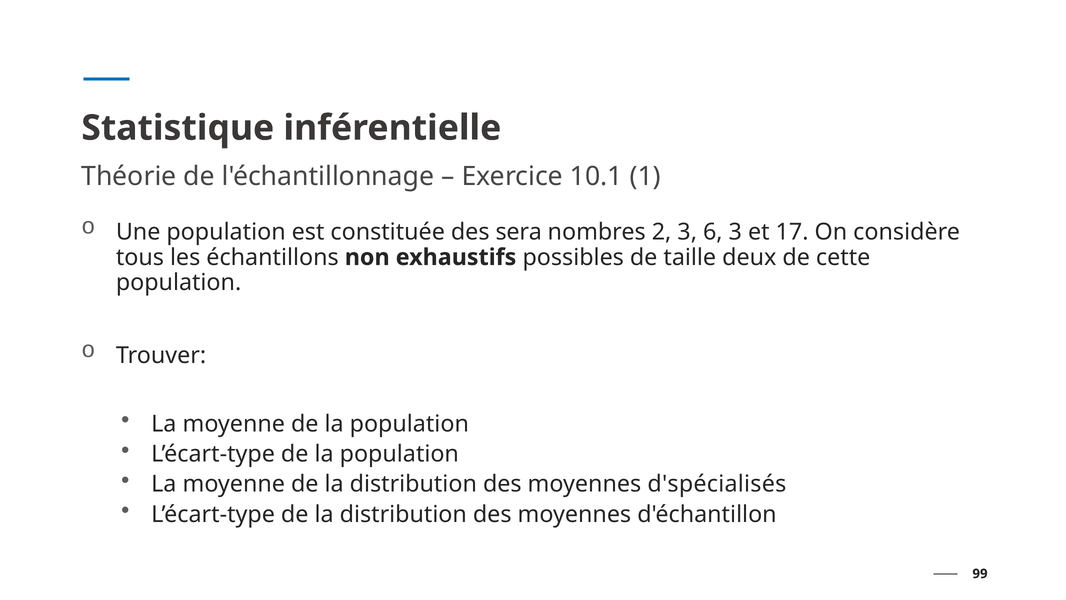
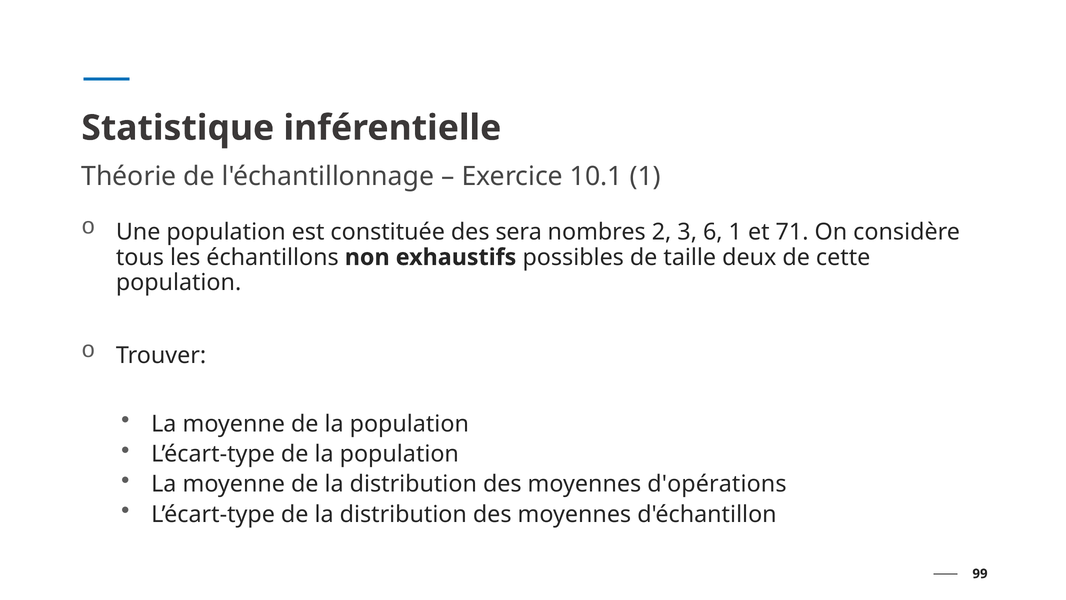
6 3: 3 -> 1 (735, 232)
17: 17 -> 71 (792, 232)
d'spécialisés: d'spécialisés -> d'opérations (717, 484)
